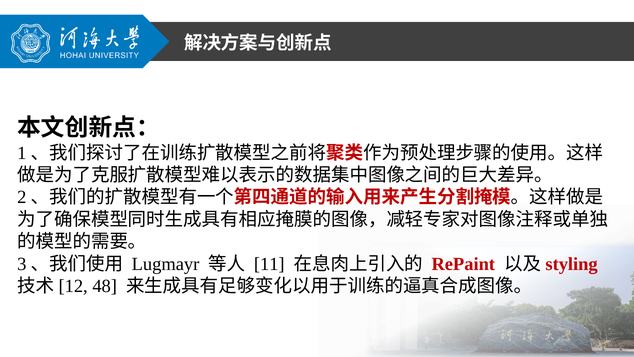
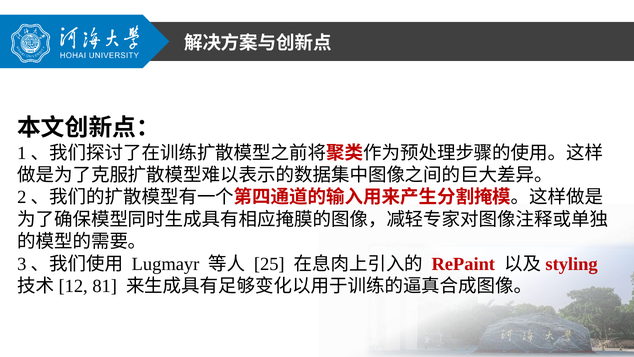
11: 11 -> 25 (269, 264)
48: 48 -> 81 (105, 286)
